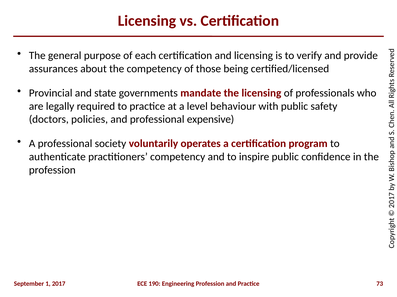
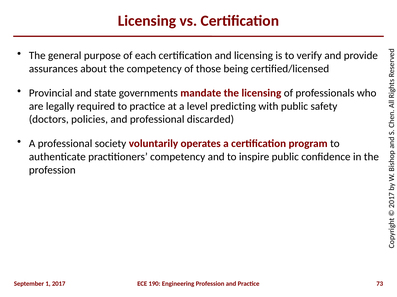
behaviour: behaviour -> predicting (233, 106)
expensive: expensive -> discarded (210, 120)
